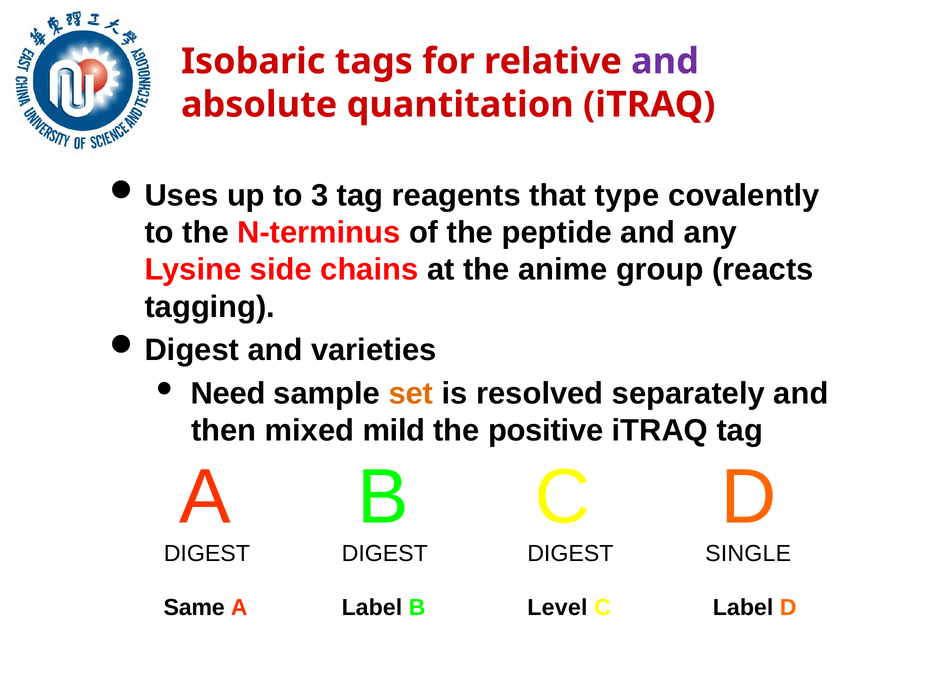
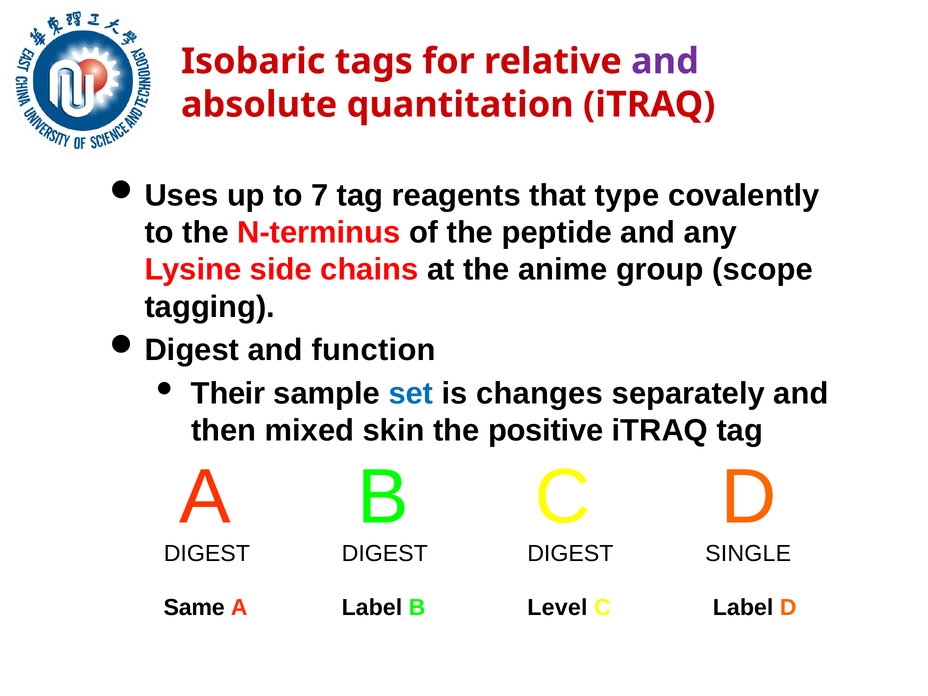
3: 3 -> 7 (320, 196)
reacts: reacts -> scope (763, 270)
varieties: varieties -> function (374, 350)
Need: Need -> Their (228, 393)
set colour: orange -> blue (411, 393)
resolved: resolved -> changes (540, 393)
mild: mild -> skin (394, 431)
